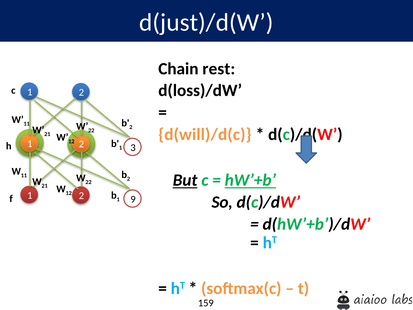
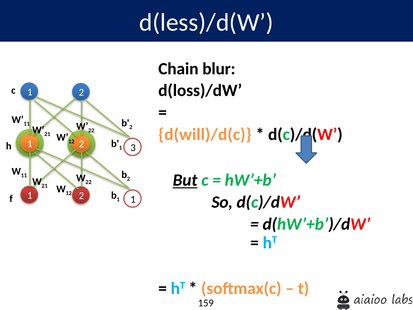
d(just)/d(W: d(just)/d(W -> d(less)/d(W (206, 23)
rest: rest -> blur (219, 69)
hW’+b underline: present -> none (250, 180)
9: 9 -> 1 (133, 199)
